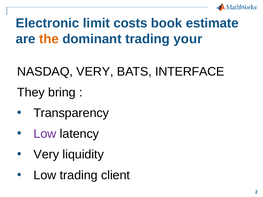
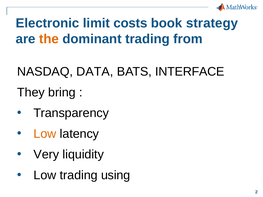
estimate: estimate -> strategy (212, 23)
your: your -> from (188, 39)
NASDAQ VERY: VERY -> DATA (95, 72)
Low colour: purple -> orange (45, 134)
client: client -> using (116, 175)
